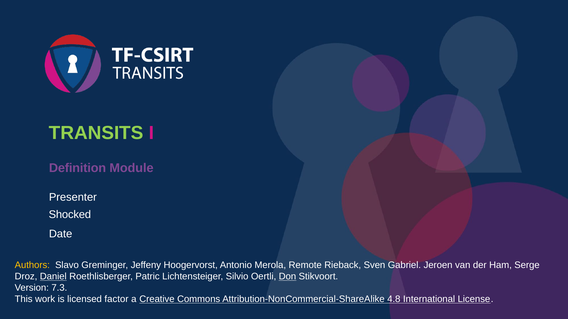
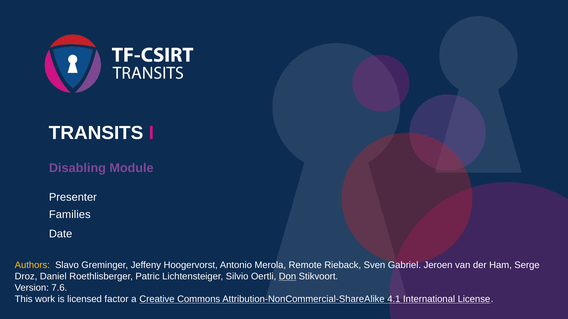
TRANSITS colour: light green -> white (96, 133)
Definition: Definition -> Disabling (77, 168)
Shocked: Shocked -> Families (70, 215)
Daniel underline: present -> none (53, 277)
7.3: 7.3 -> 7.6 (59, 288)
4.8: 4.8 -> 4.1 (394, 300)
